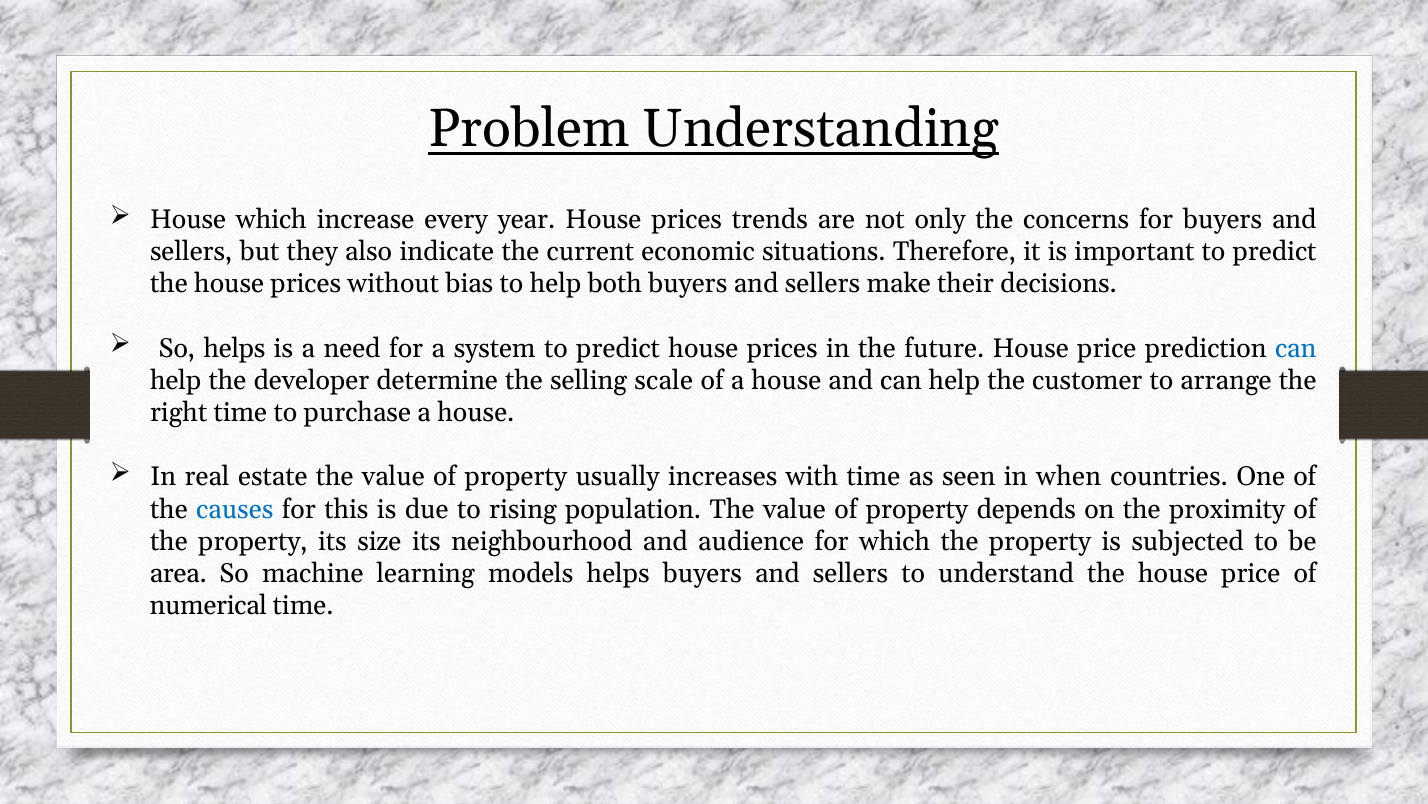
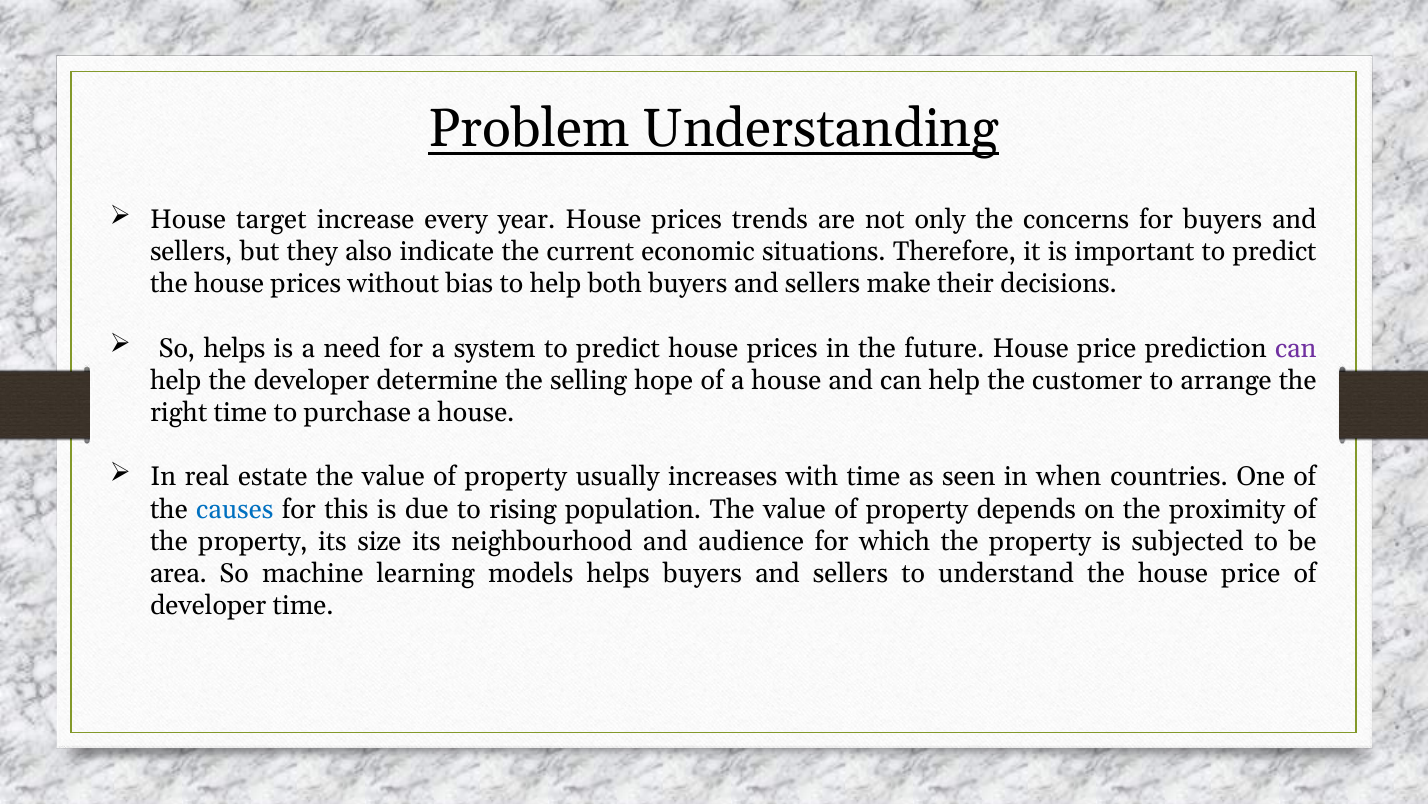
House which: which -> target (271, 220)
can colour: blue -> purple (1296, 348)
scale: scale -> hope (664, 380)
numerical: numerical -> developer (208, 605)
